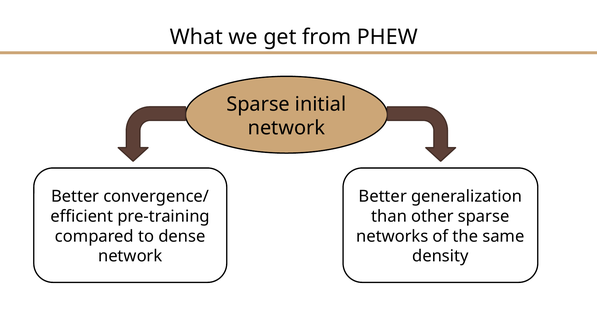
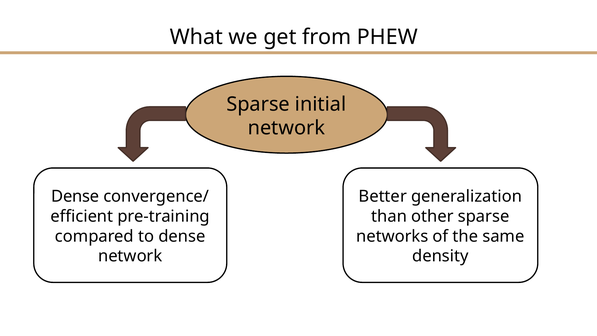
Better: Better -> Dense (75, 196)
